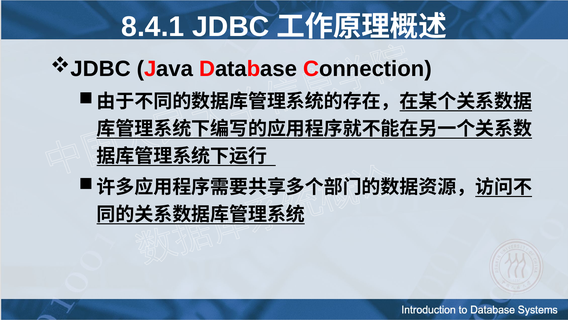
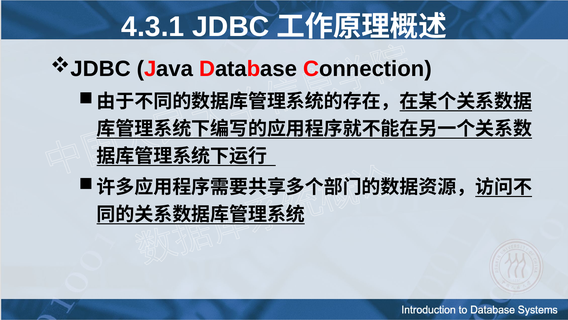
8.4.1: 8.4.1 -> 4.3.1 (153, 27)
